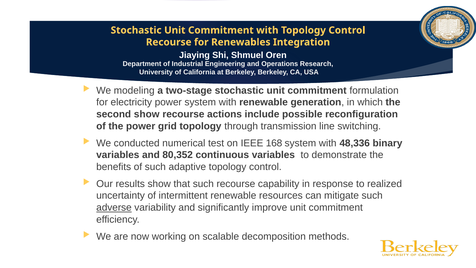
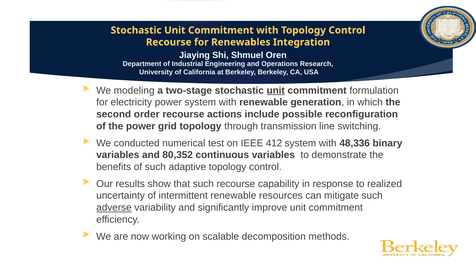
unit underline: none -> present (276, 90)
second show: show -> order (147, 114)
168: 168 -> 412 (274, 143)
